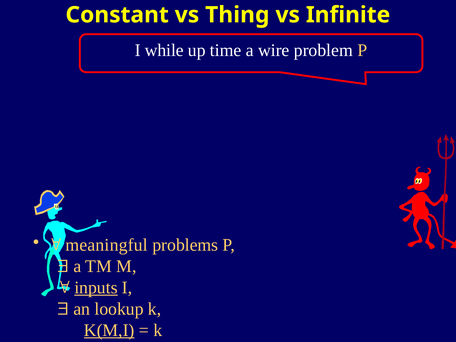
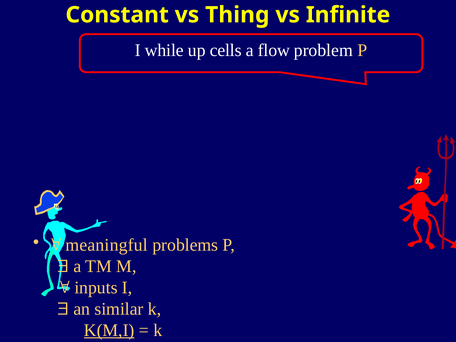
time: time -> cells (226, 50)
wire: wire -> flow (274, 50)
inputs underline: present -> none (96, 288)
lookup: lookup -> similar (119, 309)
